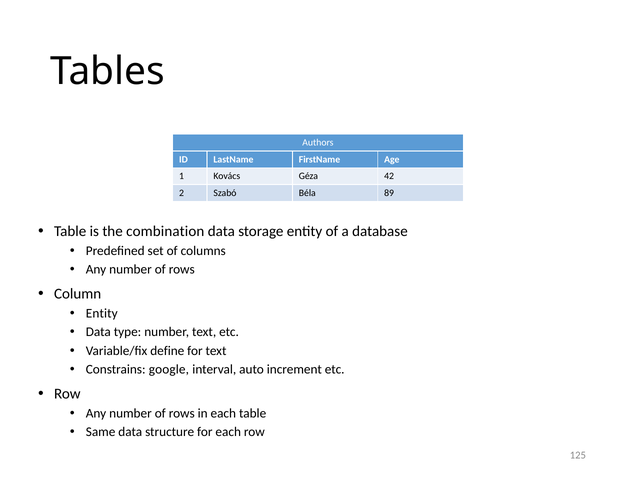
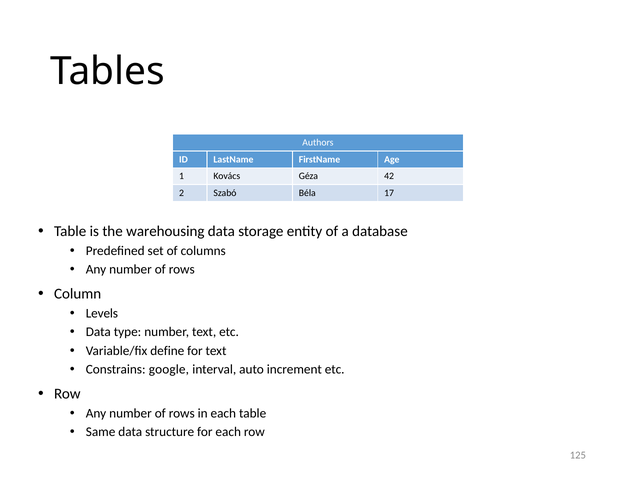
89: 89 -> 17 (389, 193)
combination: combination -> warehousing (165, 231)
Entity: Entity -> Levels (102, 313)
